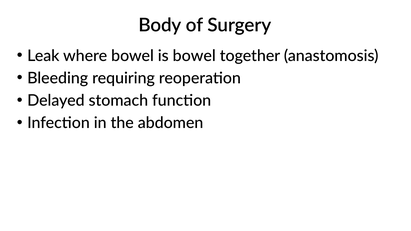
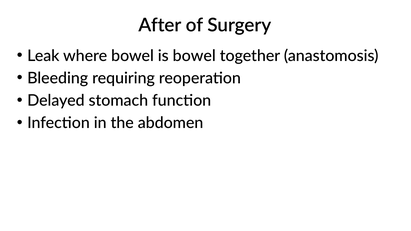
Body: Body -> After (160, 25)
